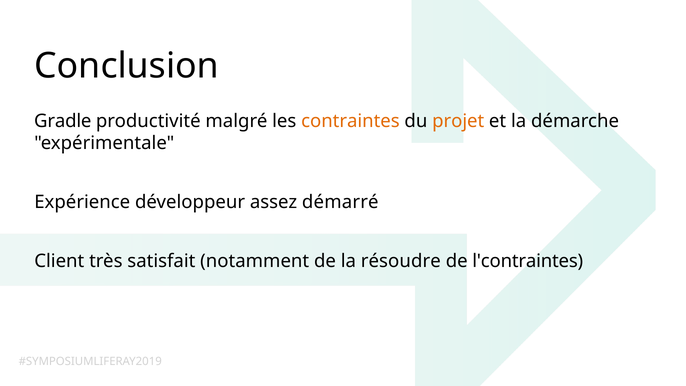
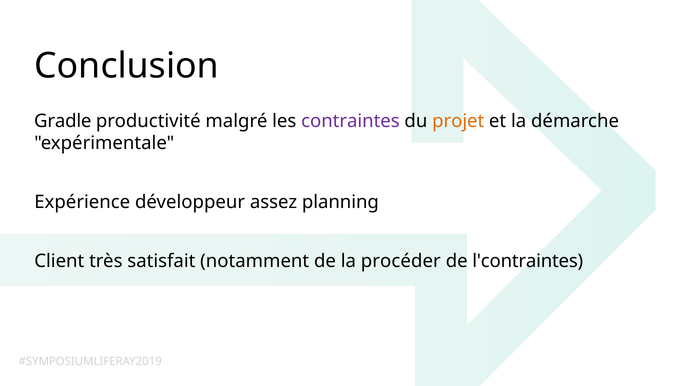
contraintes colour: orange -> purple (350, 121)
démarré: démarré -> planning (340, 202)
résoudre: résoudre -> procéder (401, 261)
